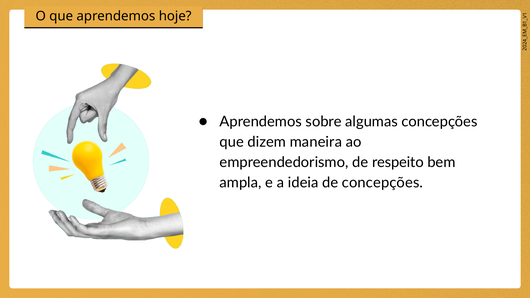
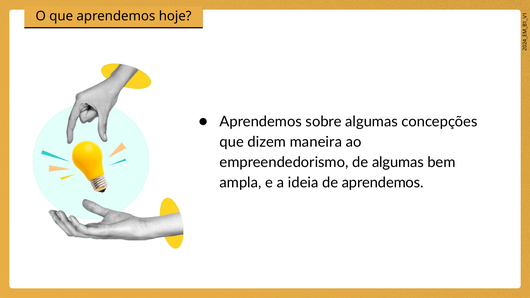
de respeito: respeito -> algumas (398, 162)
de concepções: concepções -> aprendemos (383, 183)
